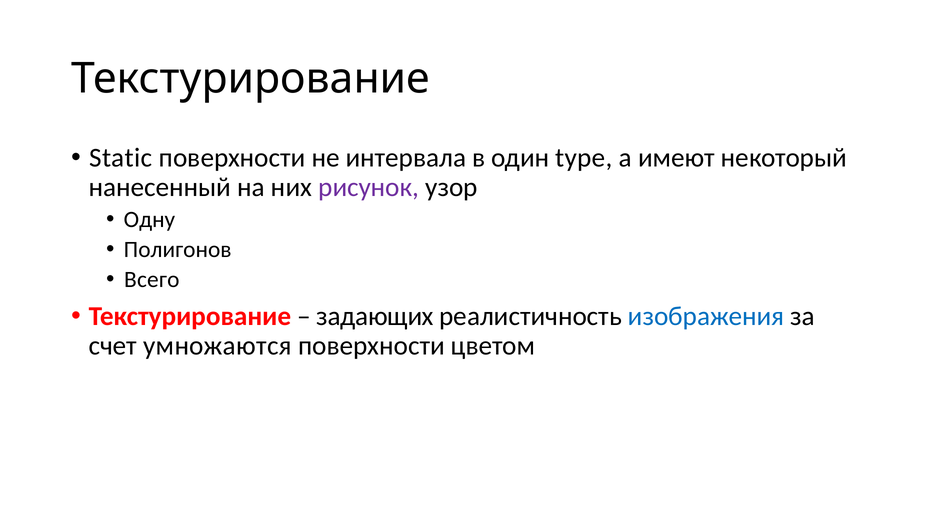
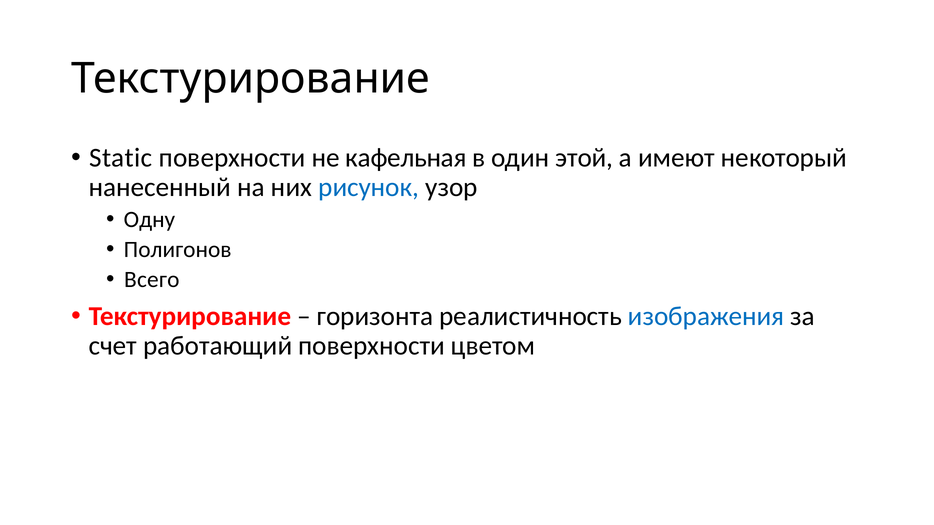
интервала: интервала -> кафельная (406, 158)
type: type -> этой (584, 158)
рисунок colour: purple -> blue (369, 187)
задающих: задающих -> горизонта (375, 317)
умножаются: умножаются -> работающий (218, 346)
